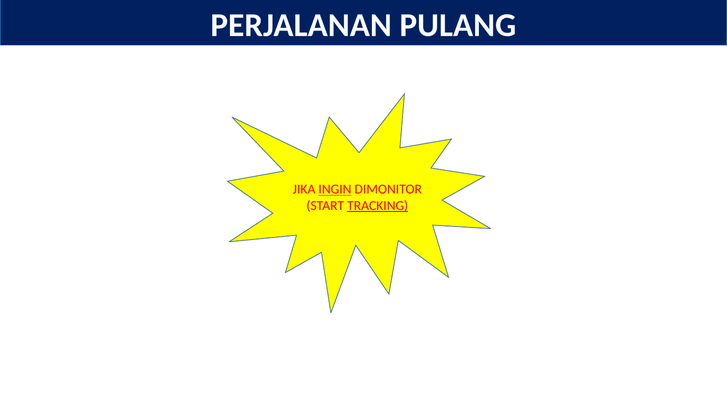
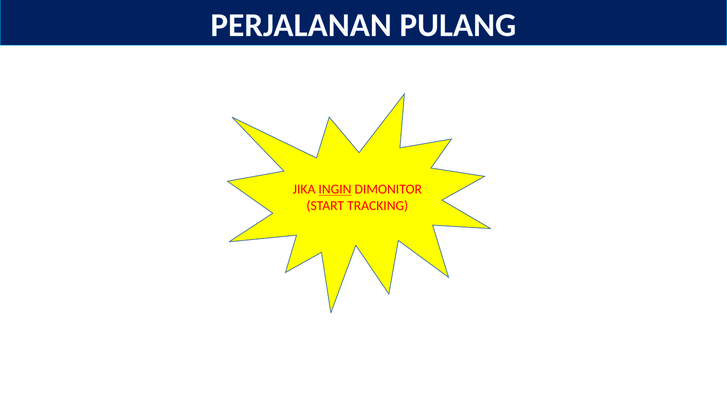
TRACKING underline: present -> none (378, 206)
